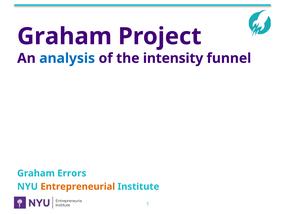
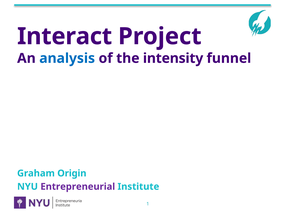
Graham: Graham -> Interact (65, 36)
Errors: Errors -> Origin (72, 173)
Entrepreneurial colour: orange -> purple (78, 186)
